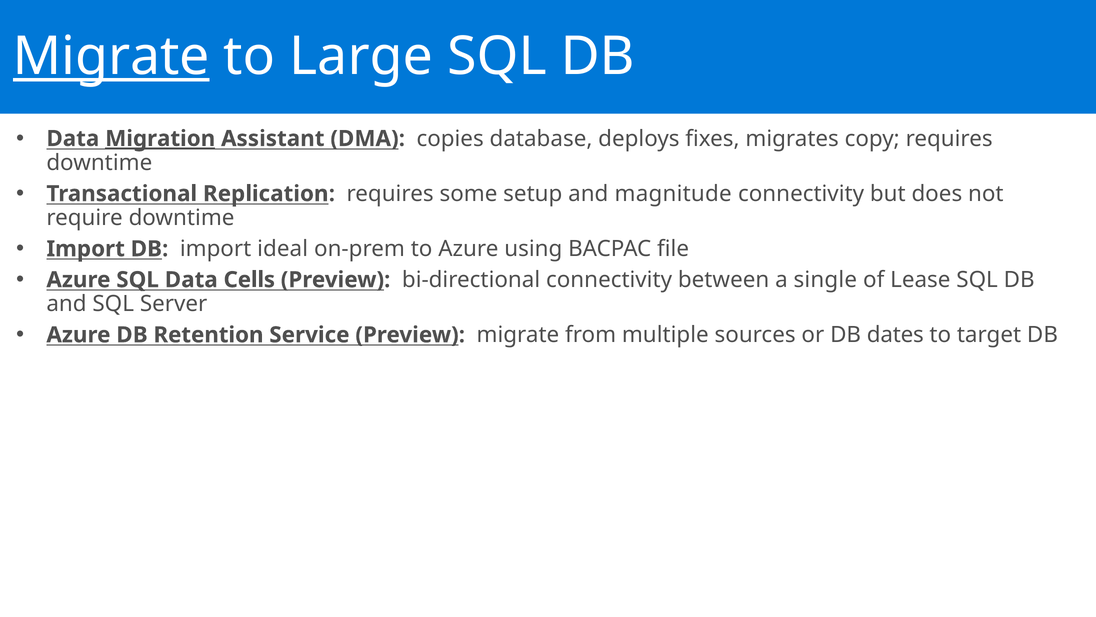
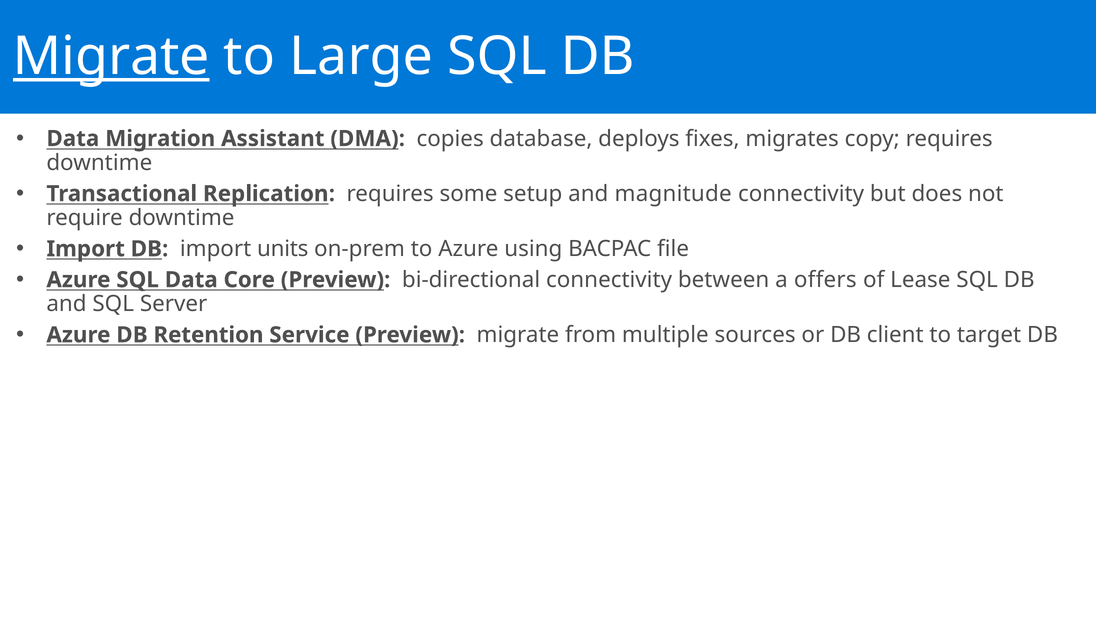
Migration underline: present -> none (160, 138)
ideal: ideal -> units (283, 249)
Cells: Cells -> Core (249, 280)
single: single -> offers (825, 280)
dates: dates -> client (895, 335)
